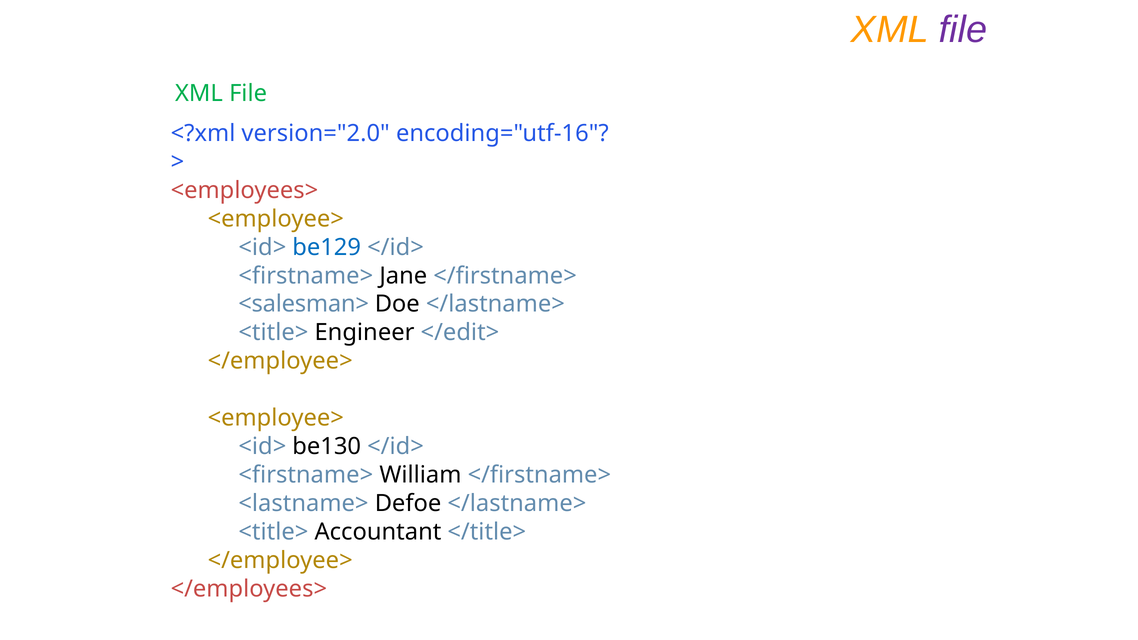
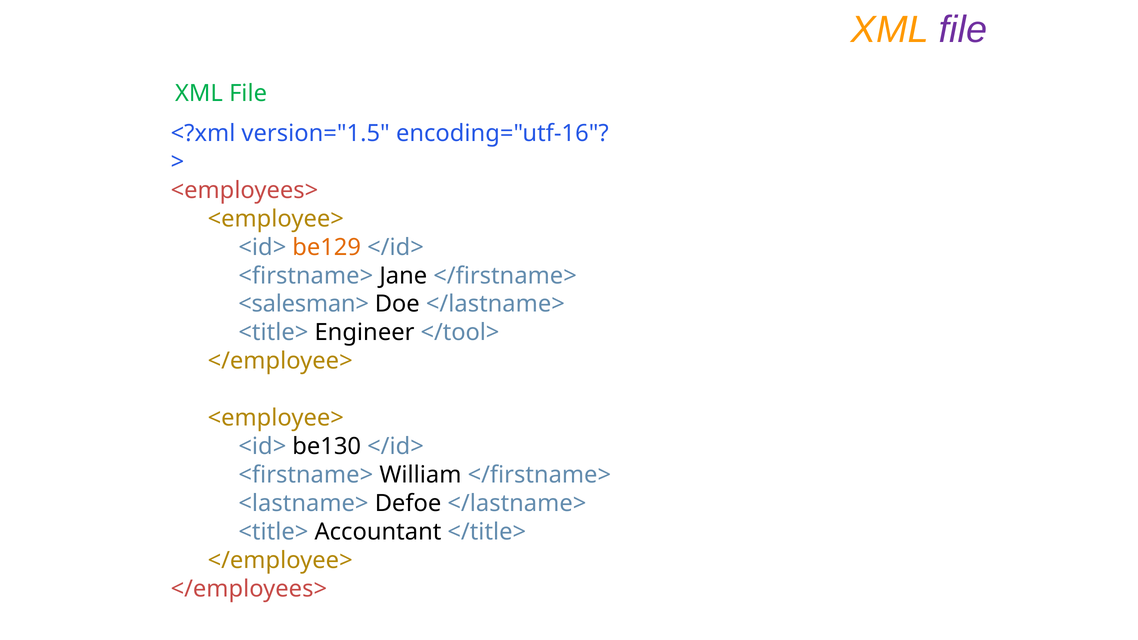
version="2.0: version="2.0 -> version="1.5 (316, 133)
be129 colour: blue -> orange (327, 247)
</edit>: </edit> -> </tool> (460, 333)
